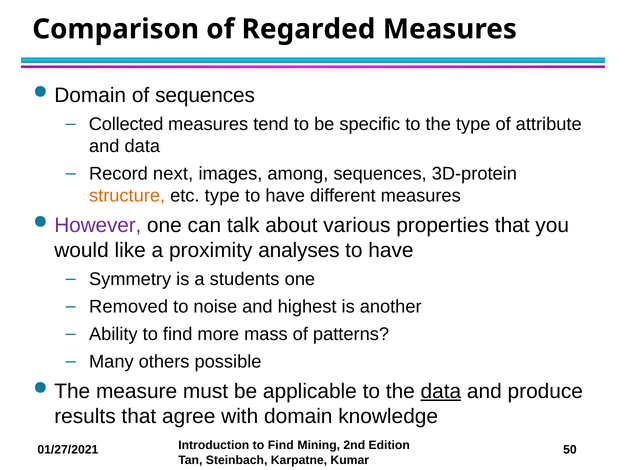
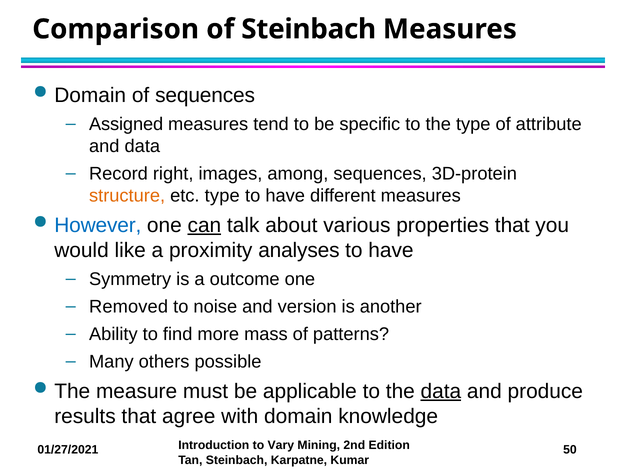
of Regarded: Regarded -> Steinbach (309, 29)
Collected: Collected -> Assigned (126, 124)
next: next -> right (173, 173)
However colour: purple -> blue (98, 225)
can underline: none -> present (204, 225)
students: students -> outcome (245, 279)
highest: highest -> version (307, 306)
Find: Find -> Vary (281, 445)
